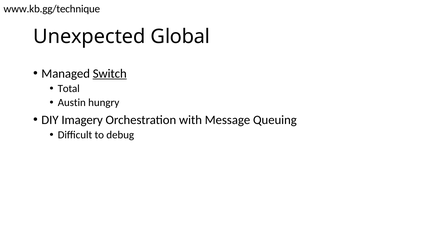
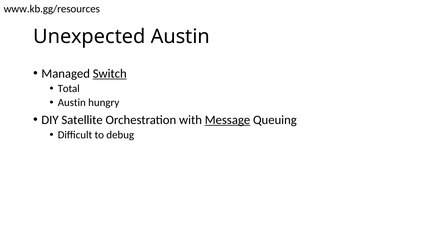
www.kb.gg/technique: www.kb.gg/technique -> www.kb.gg/resources (52, 9)
Unexpected Global: Global -> Austin (180, 37)
Imagery: Imagery -> Satellite (82, 120)
Message underline: none -> present (228, 120)
